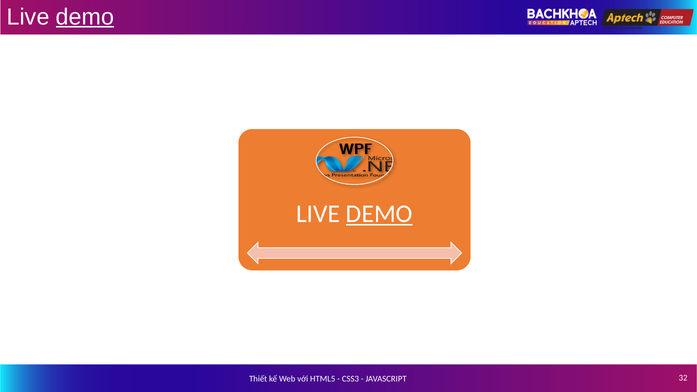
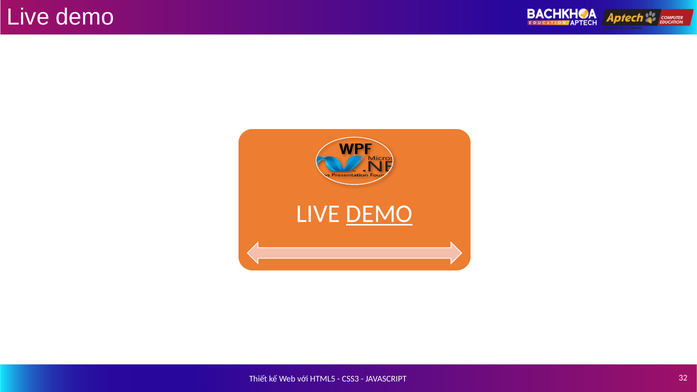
demo underline: present -> none (85, 17)
